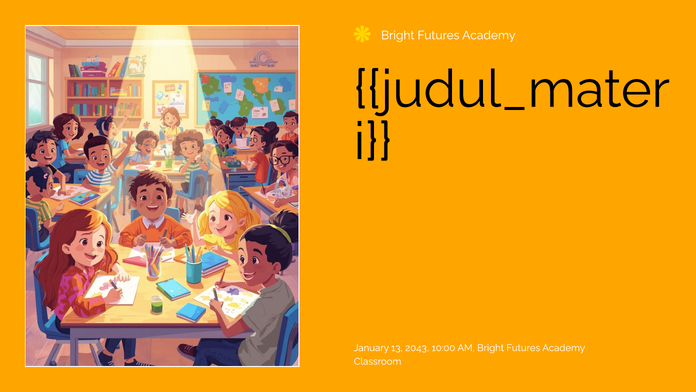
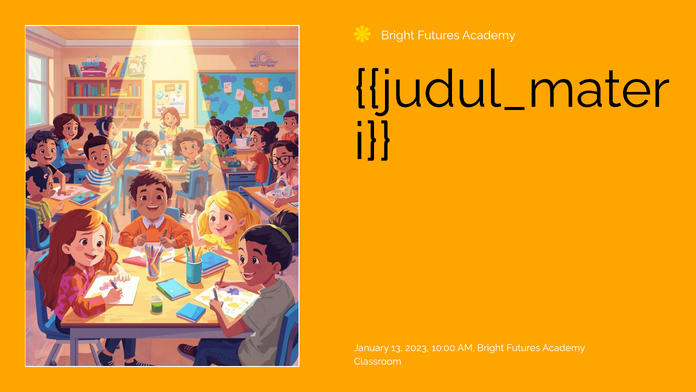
2043: 2043 -> 2023 (417, 347)
